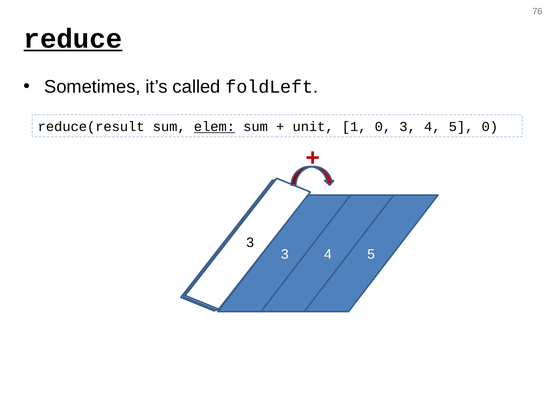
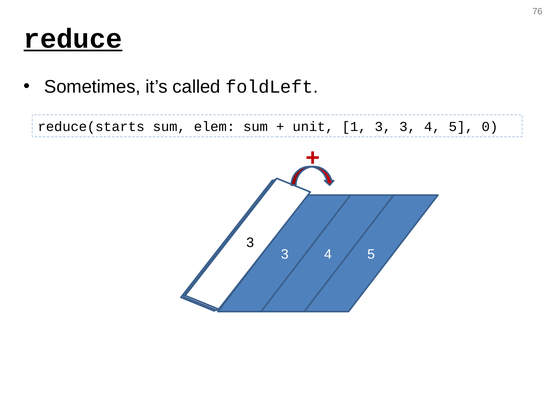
reduce(result: reduce(result -> reduce(starts (91, 127)
elem underline: present -> none (214, 127)
1 0: 0 -> 3 (383, 127)
